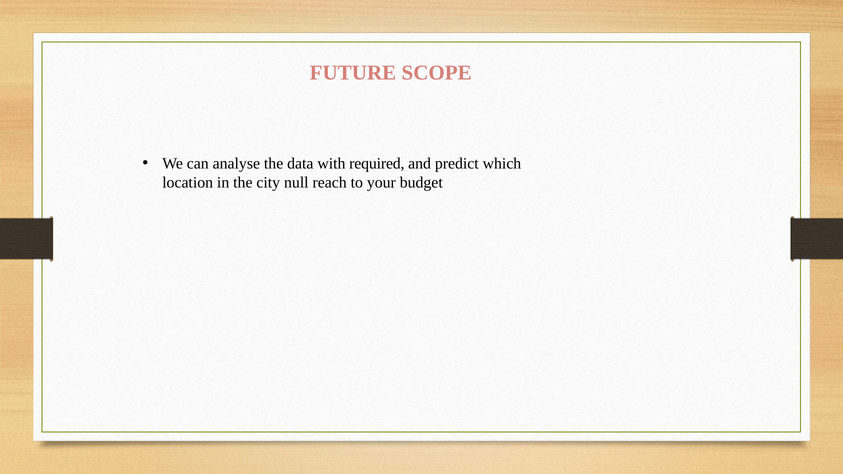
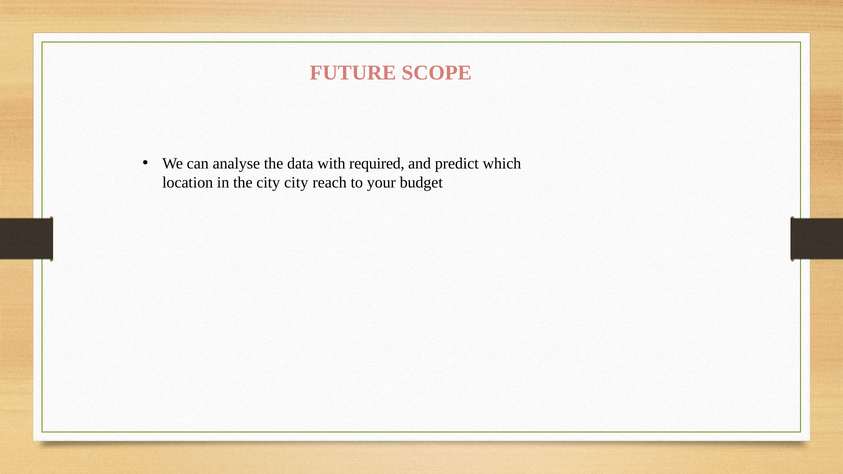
city null: null -> city (296, 183)
